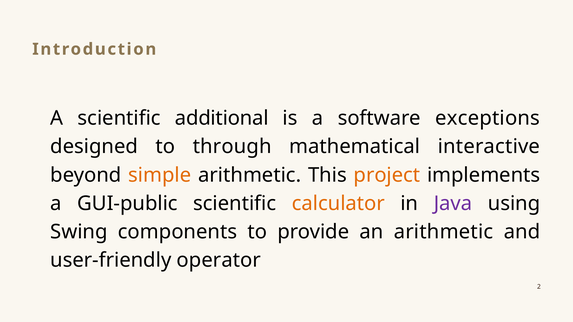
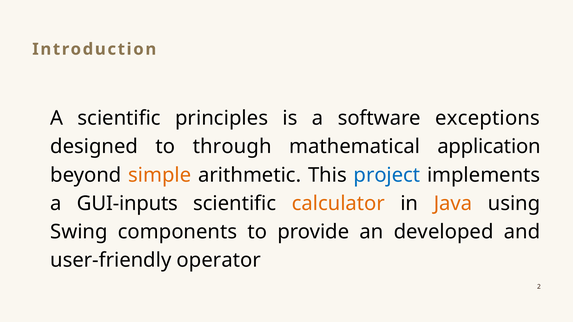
additional: additional -> principles (222, 118)
interactive: interactive -> application (489, 147)
project colour: orange -> blue (387, 175)
GUI-public: GUI-public -> GUI-inputs (127, 204)
Java colour: purple -> orange (453, 204)
an arithmetic: arithmetic -> developed (444, 232)
